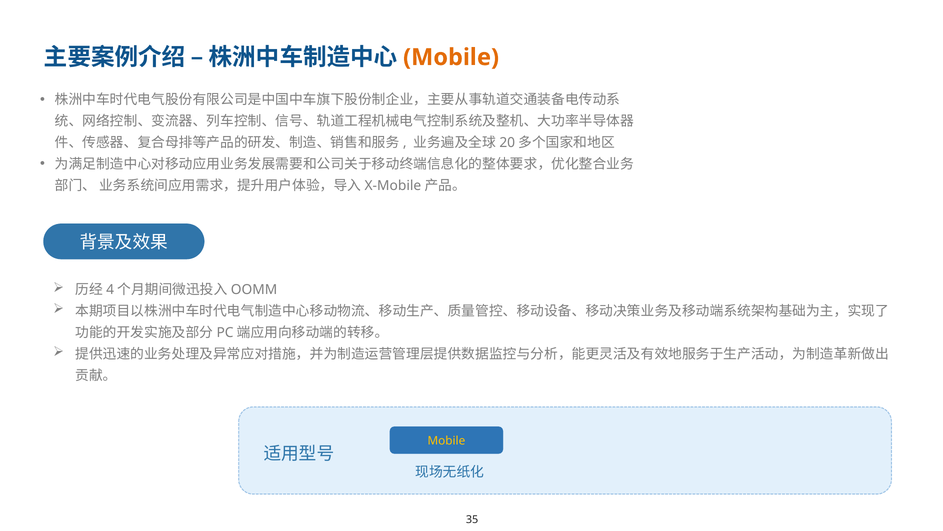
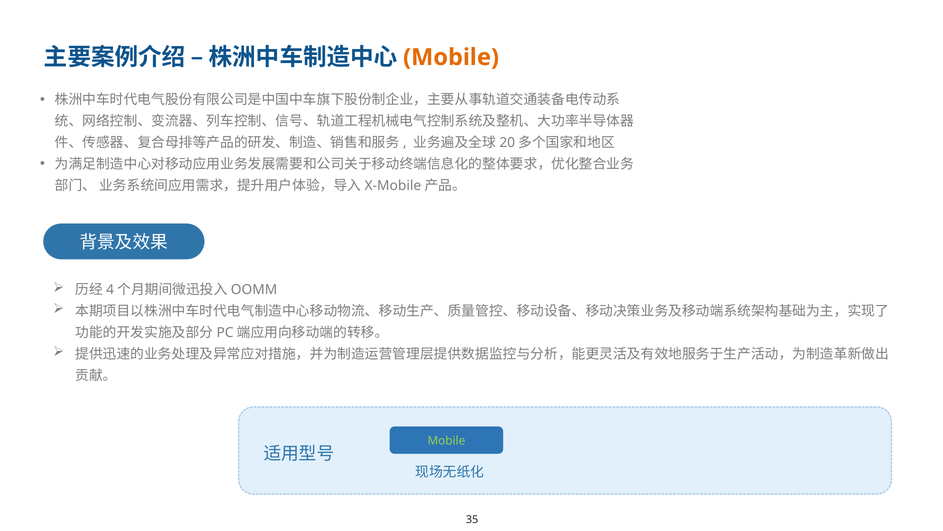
Mobile colour: yellow -> light green (446, 440)
